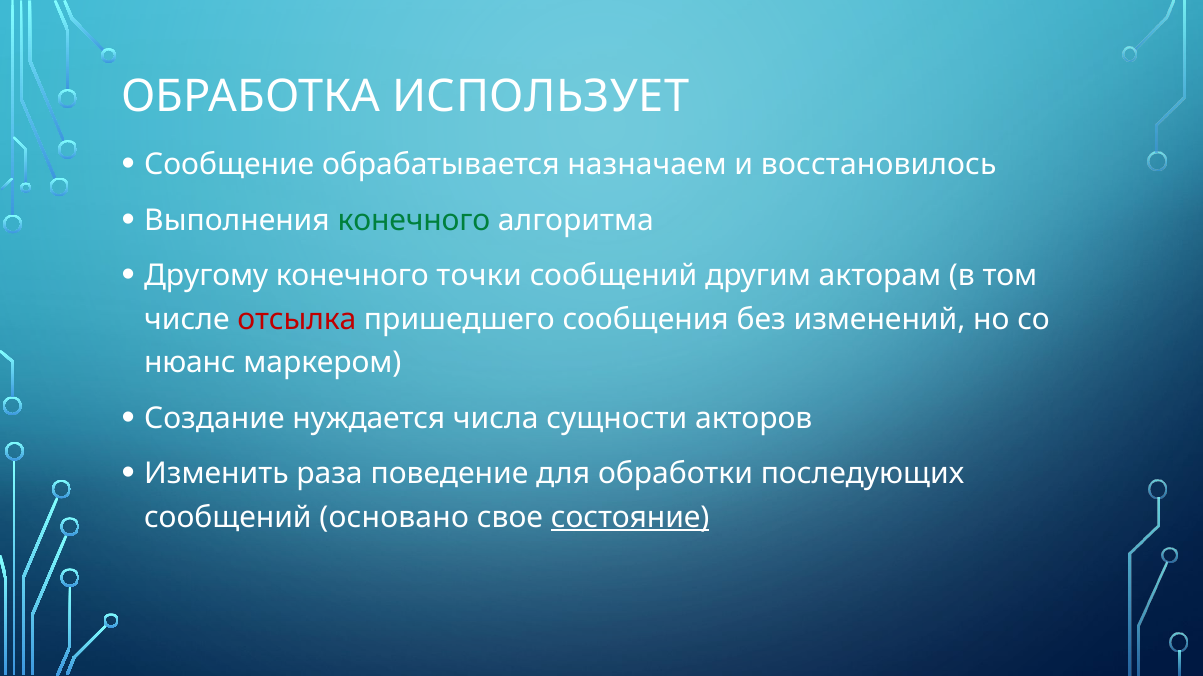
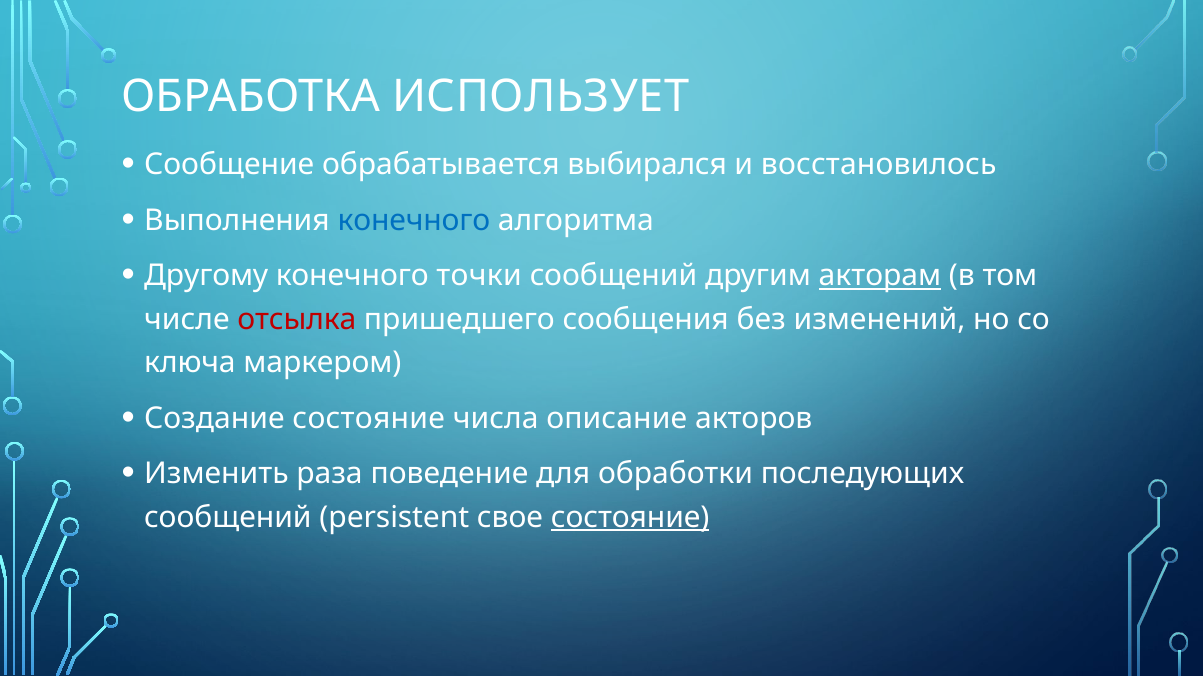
назначаем: назначаем -> выбирался (647, 165)
конечного colour: green -> blue (414, 220)
акторам underline: none -> present (880, 276)
нюанс: нюанс -> ключа (190, 363)
Создание нуждается: нуждается -> состояние (369, 419)
сущности: сущности -> описание (617, 419)
основано: основано -> persistent (394, 518)
